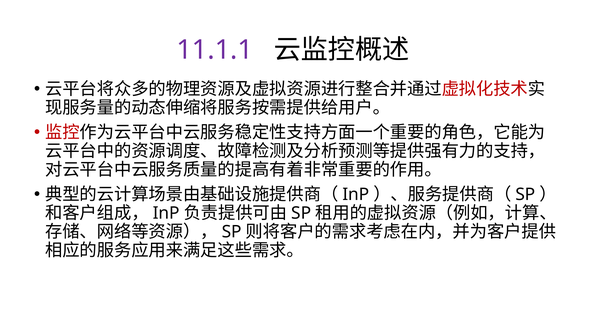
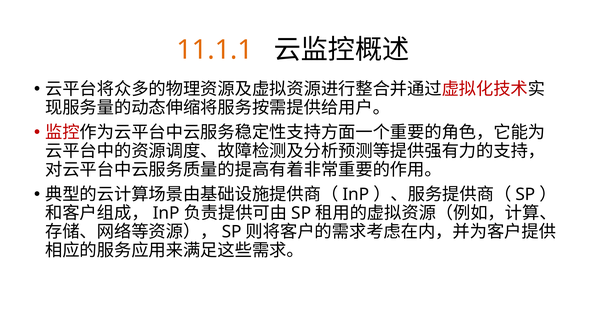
11.1.1 colour: purple -> orange (215, 50)
